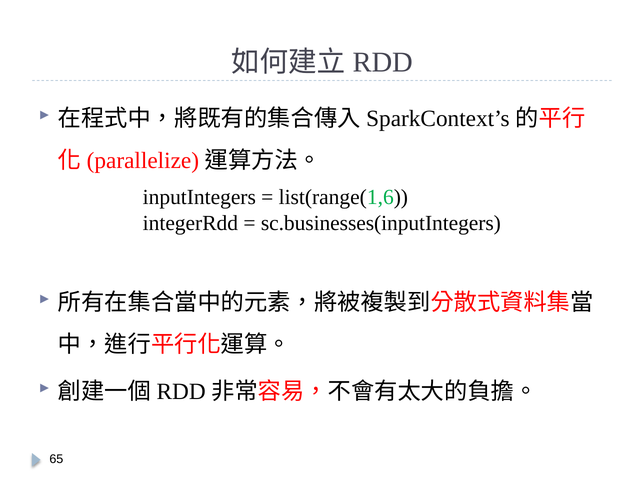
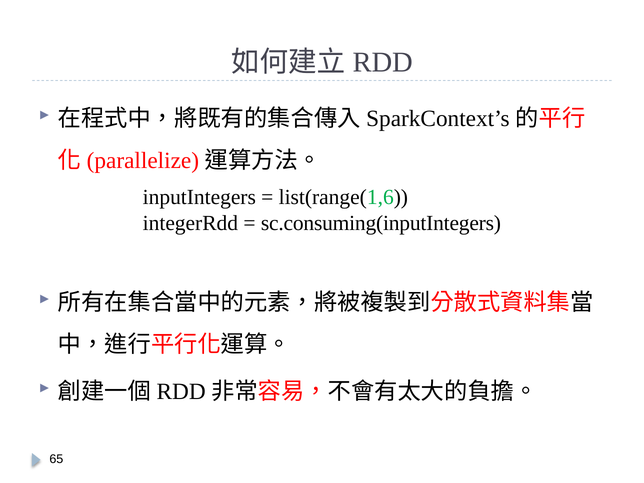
sc.businesses(inputIntegers: sc.businesses(inputIntegers -> sc.consuming(inputIntegers (381, 223)
